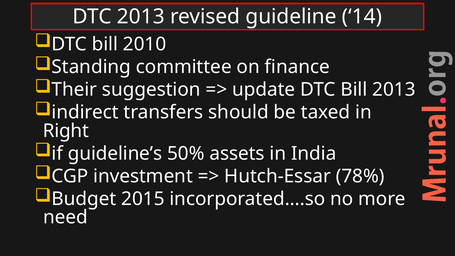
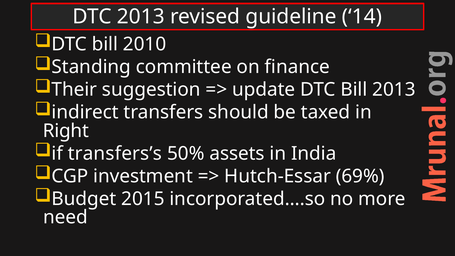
guideline’s: guideline’s -> transfers’s (115, 153)
78%: 78% -> 69% (360, 176)
